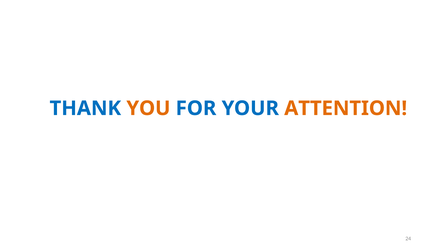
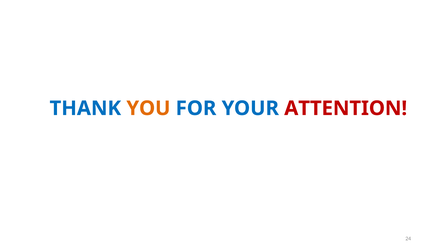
ATTENTION colour: orange -> red (346, 108)
